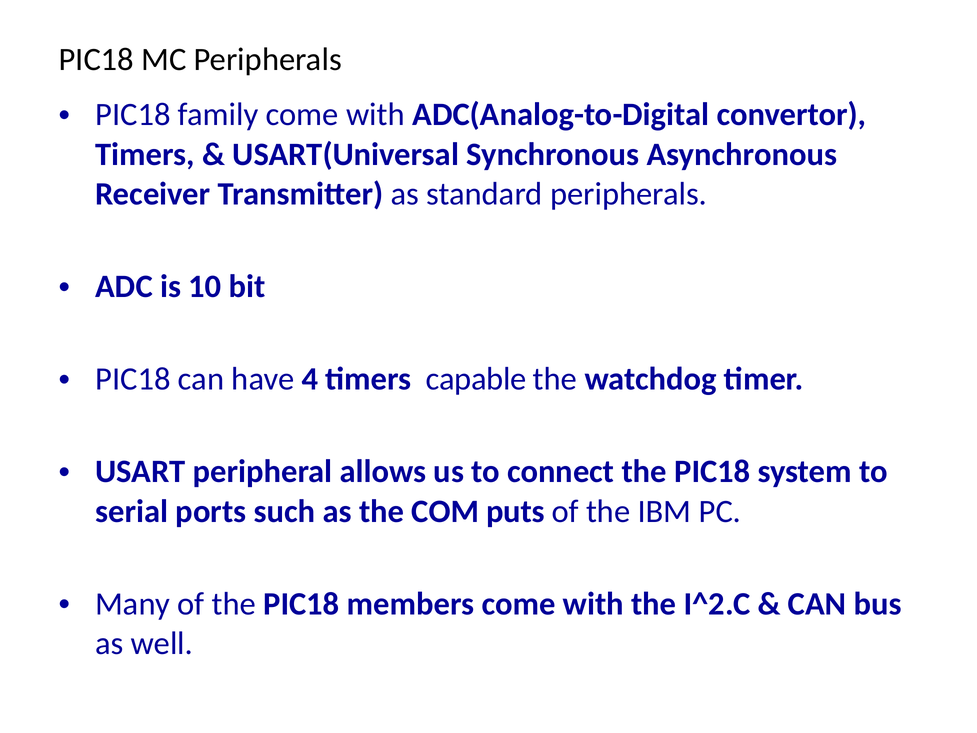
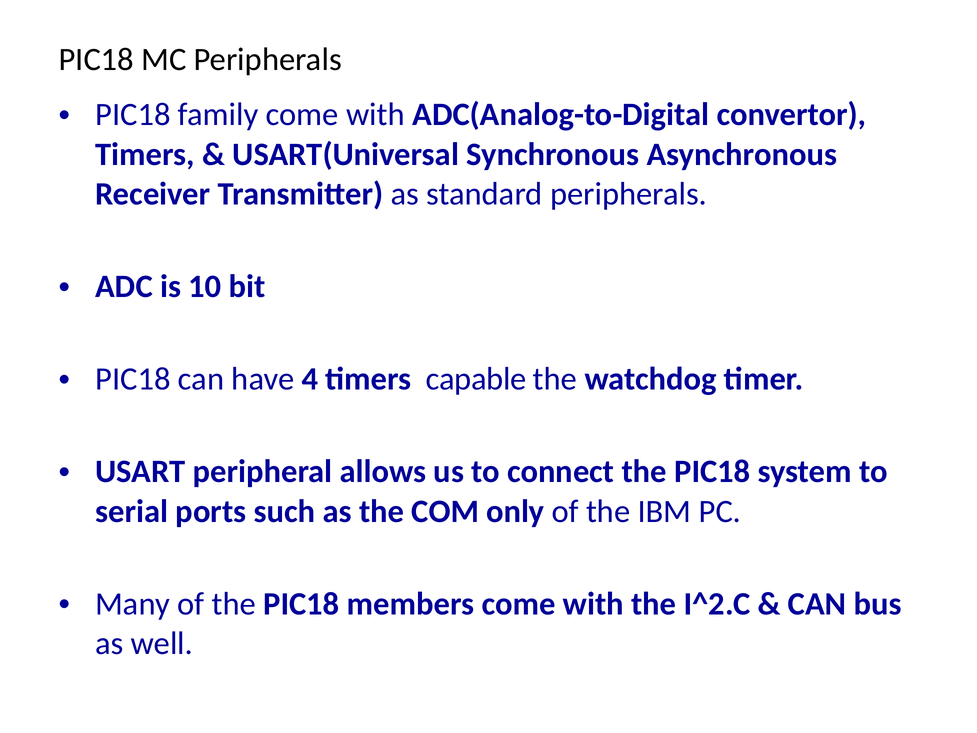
puts: puts -> only (515, 511)
